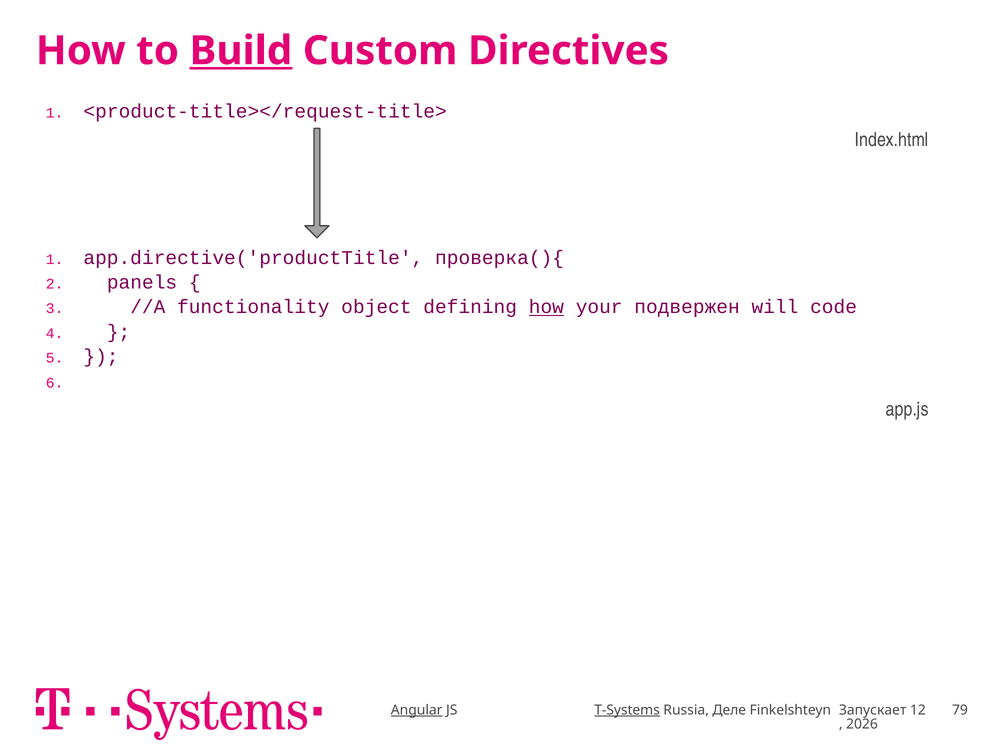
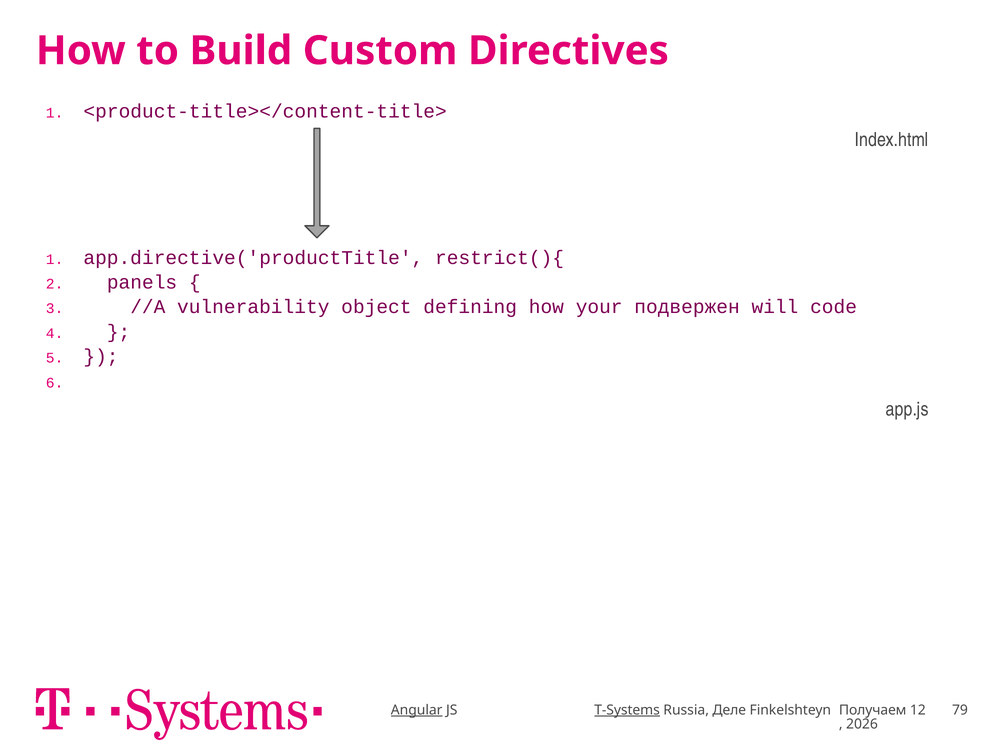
Build underline: present -> none (241, 51)
<product-title></request-title>: <product-title></request-title> -> <product-title></content-title> (265, 112)
проверка(){: проверка(){ -> restrict(){ (500, 258)
functionality: functionality -> vulnerability (253, 307)
how underline: present -> none (546, 307)
Запускает: Запускает -> Получаем (873, 710)
